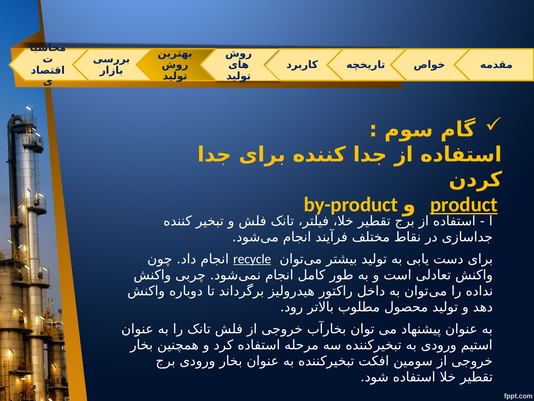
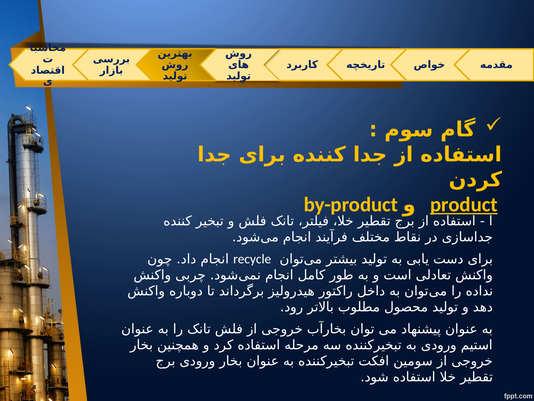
recycle underline: present -> none (252, 259)
